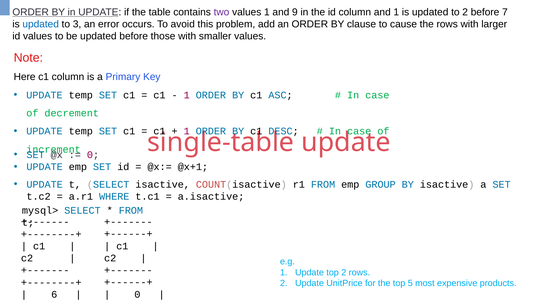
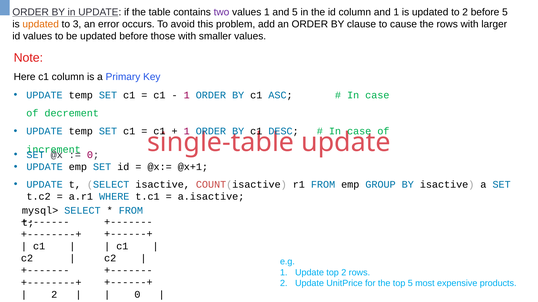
and 9: 9 -> 5 (295, 12)
before 7: 7 -> 5 (505, 12)
updated colour: blue -> orange (41, 24)
6: 6 -> 2 (54, 295)
